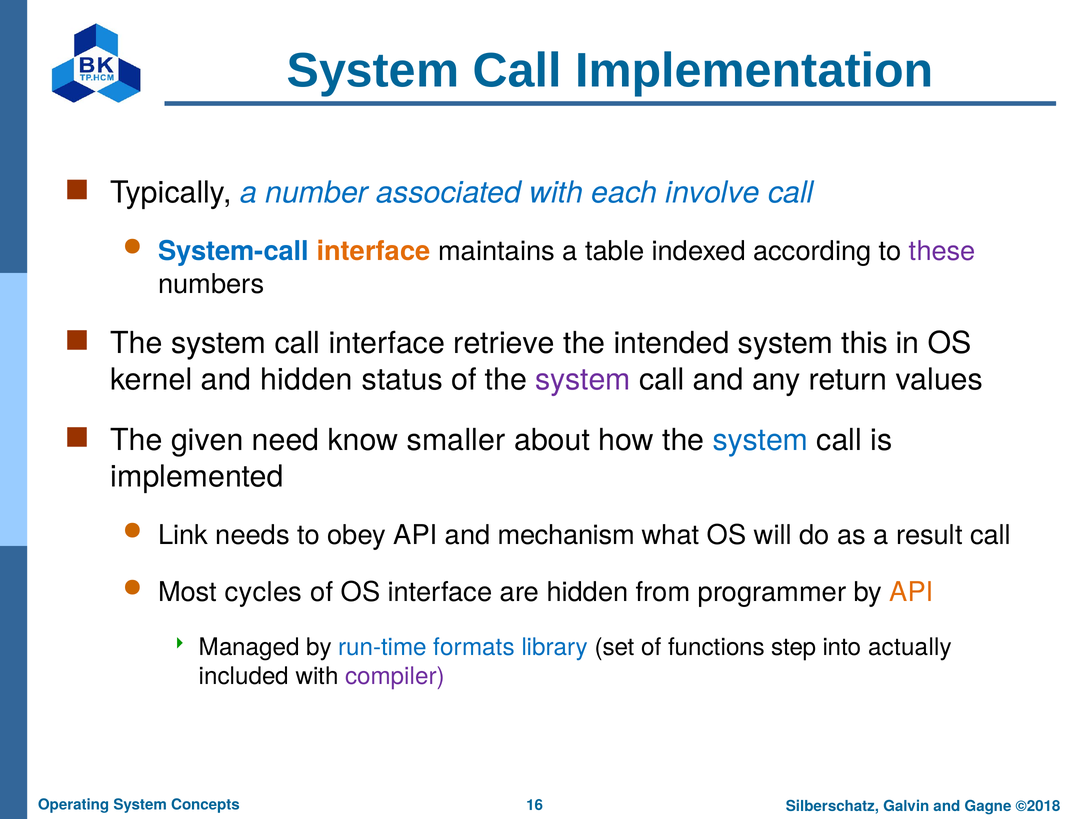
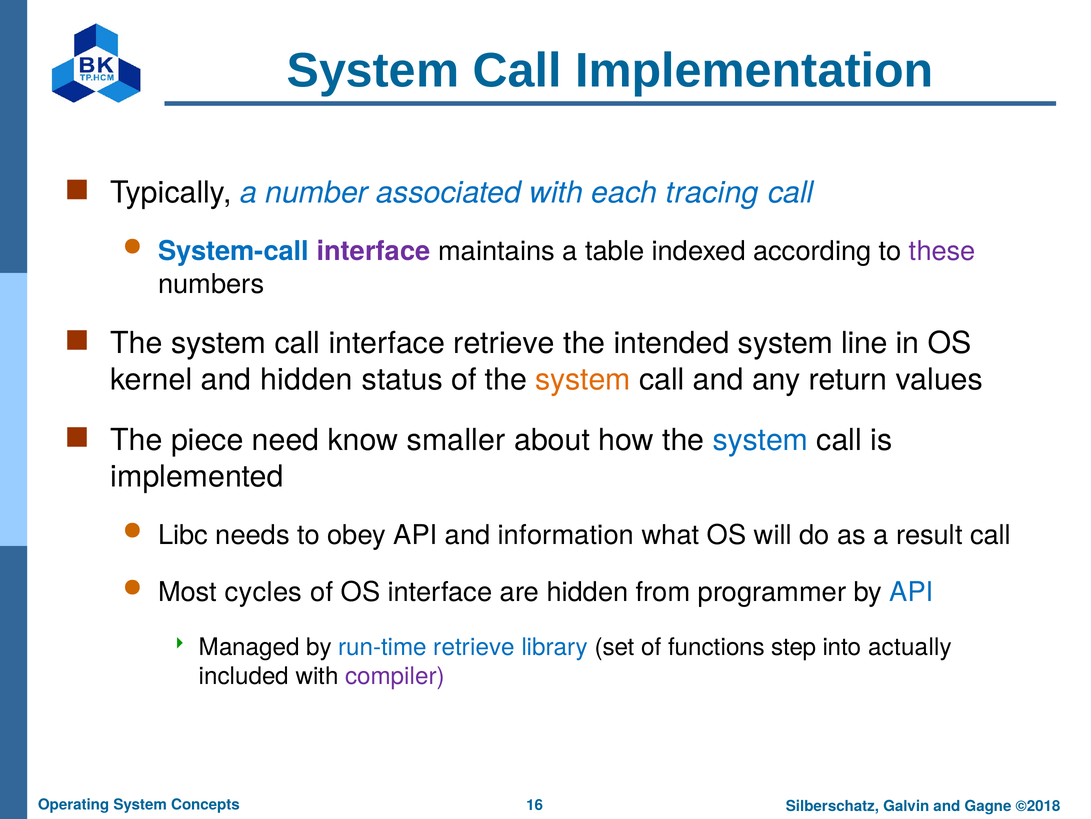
involve: involve -> tracing (712, 193)
interface colour: orange -> purple (373, 251)
this: this -> line (865, 343)
system colour: purple -> orange (583, 379)
given: given -> piece (207, 440)
Link: Link -> Libc (183, 535)
mechanism: mechanism -> information (566, 535)
API colour: orange -> blue (911, 592)
run-time formats: formats -> retrieve (474, 647)
